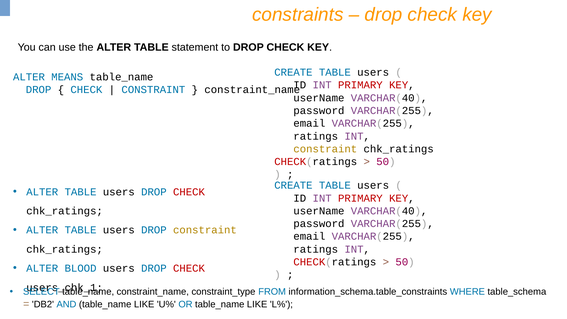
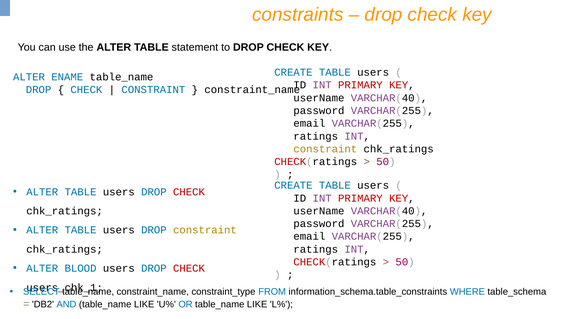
MEANS: MEANS -> ENAME (67, 77)
